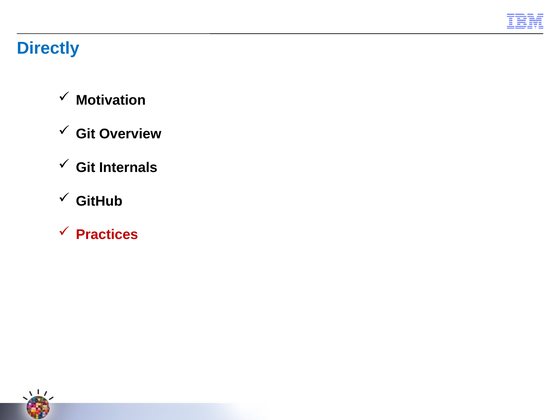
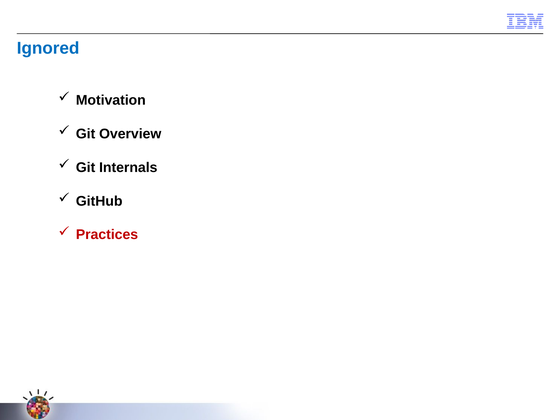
Directly: Directly -> Ignored (48, 48)
